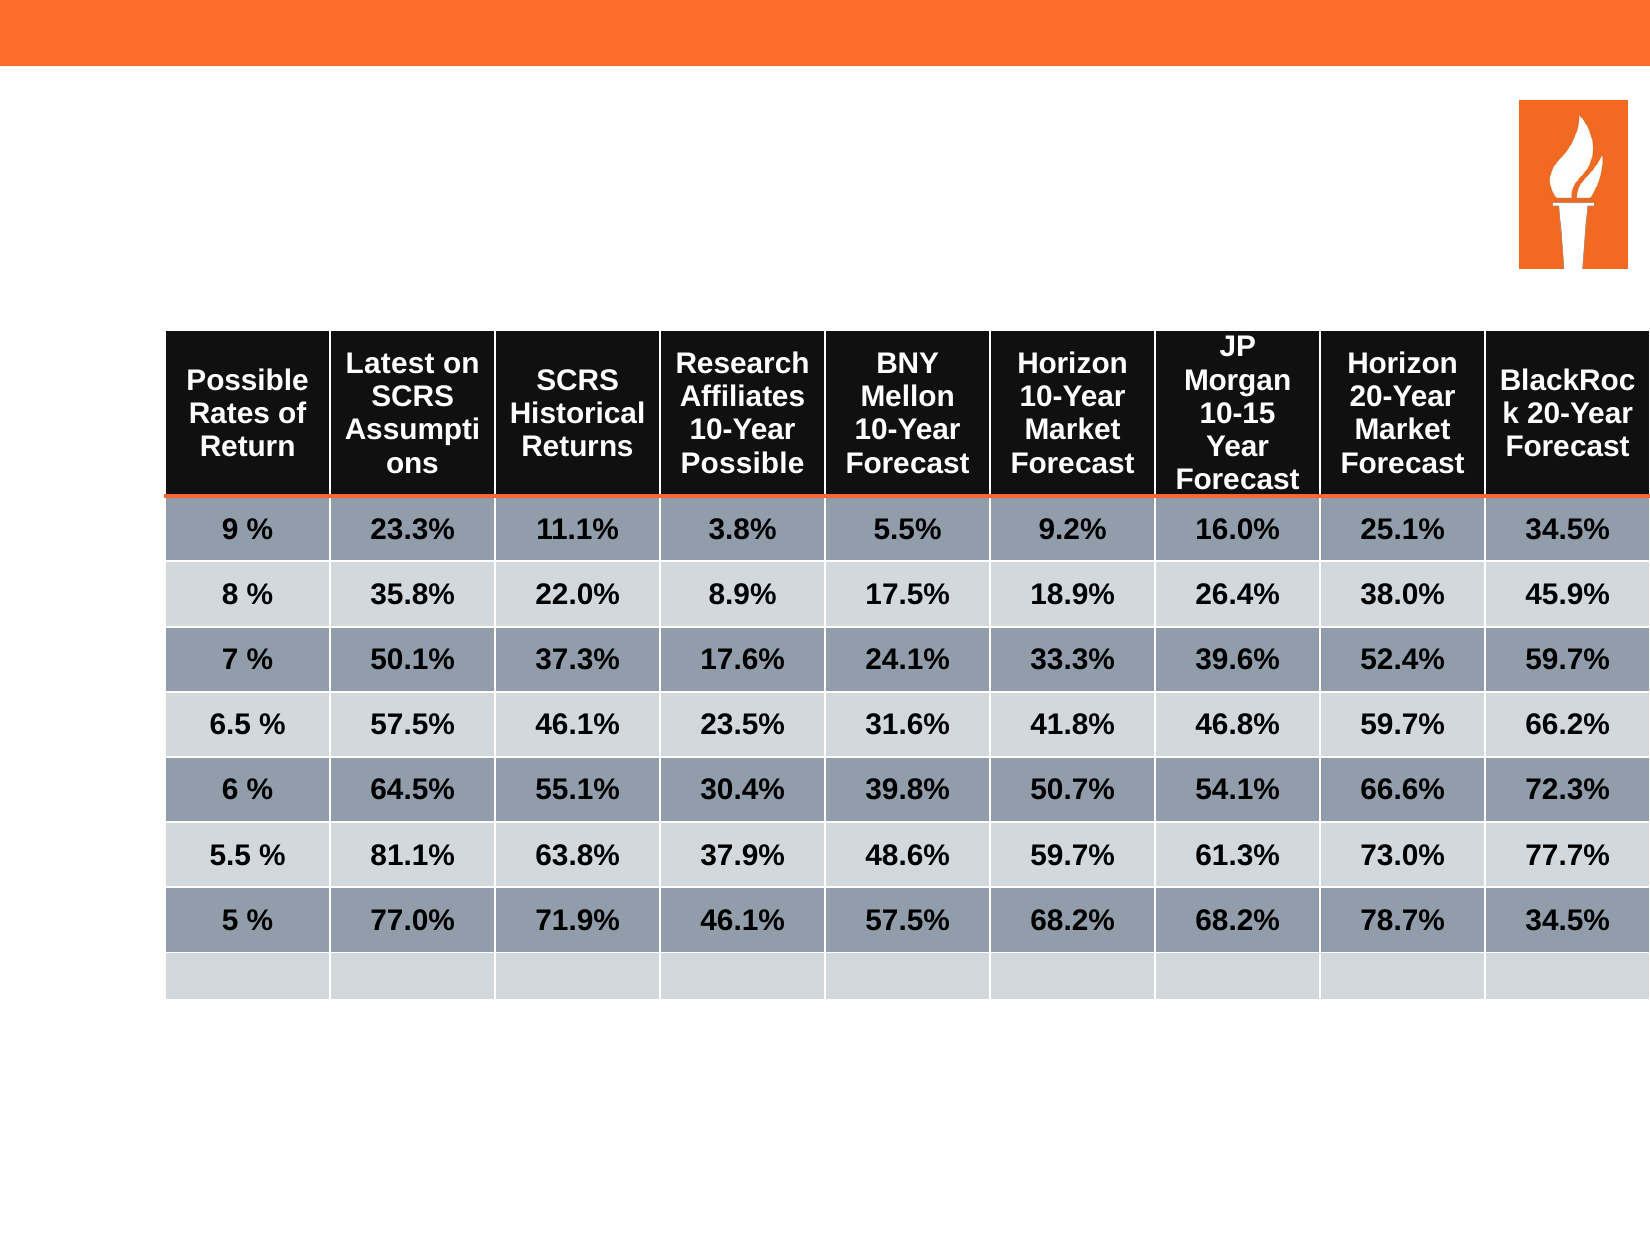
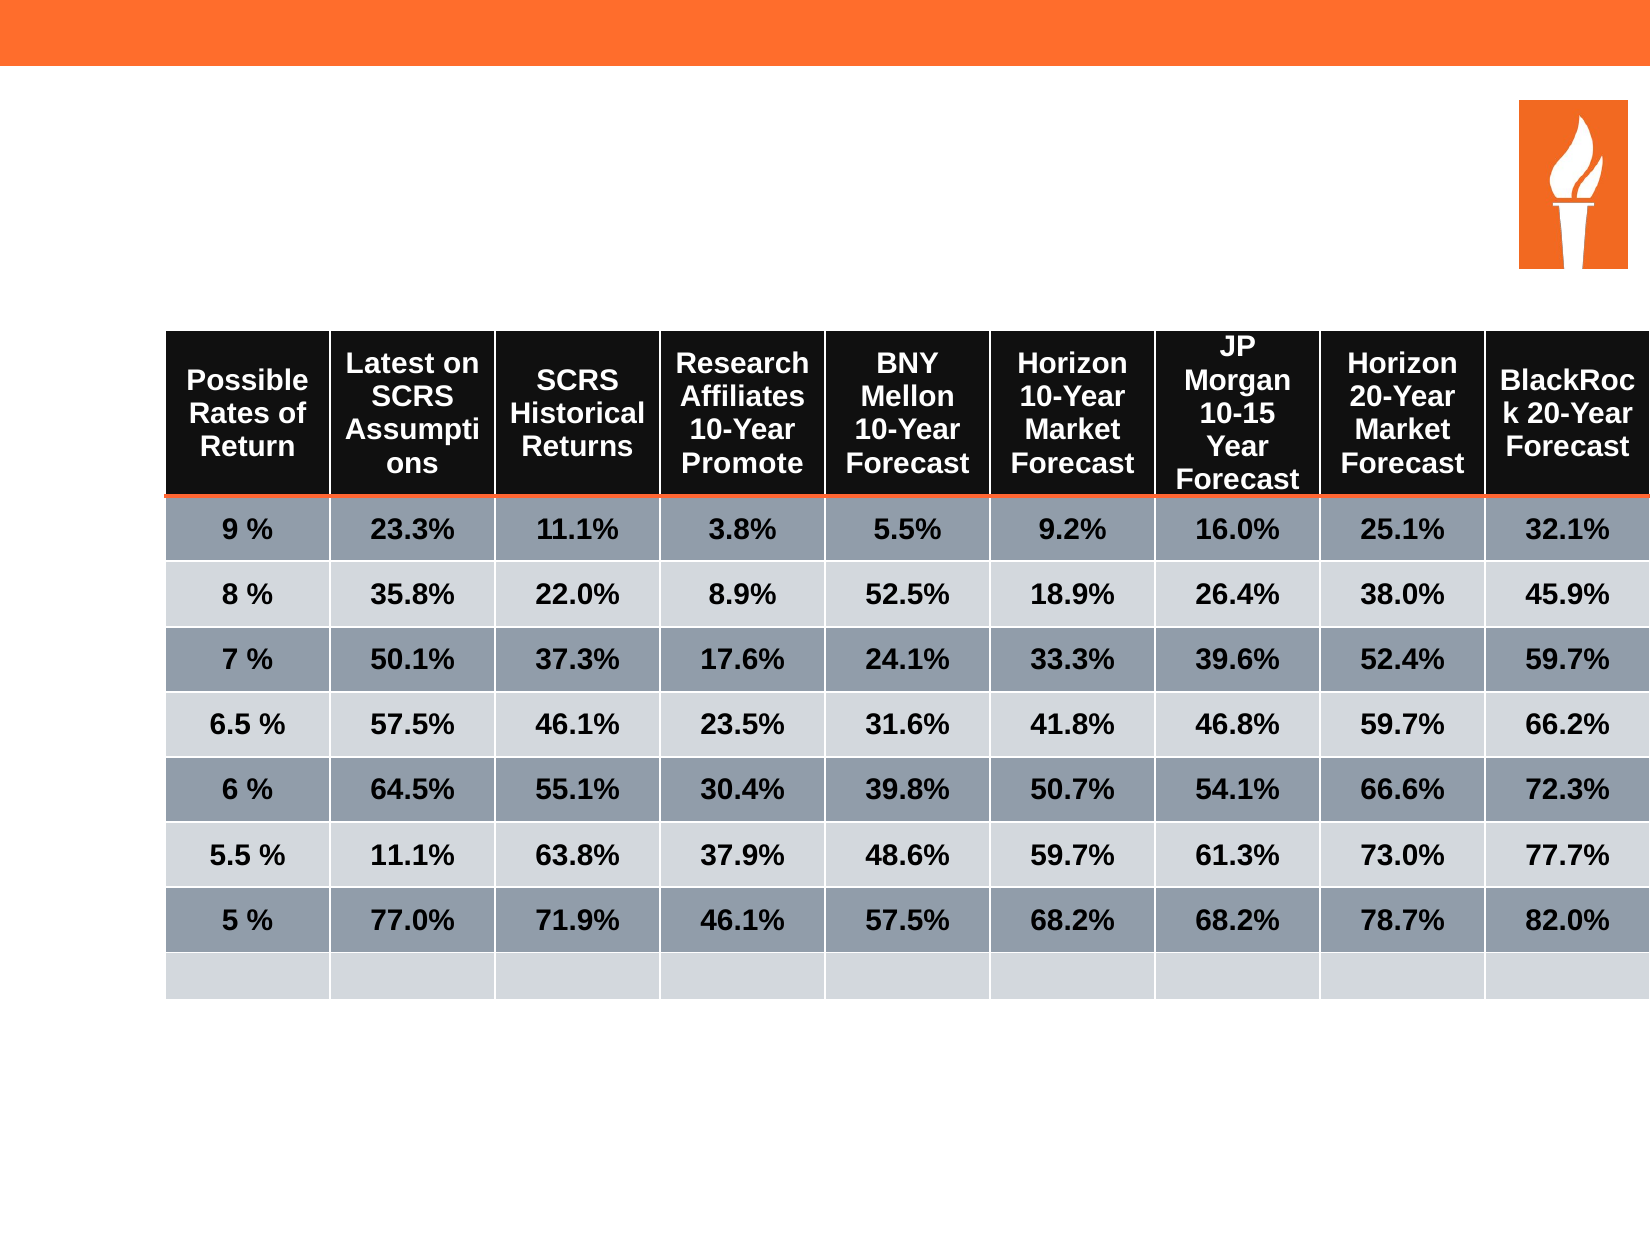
Possible: Possible -> Promote (742, 464)
25.1% 34.5%: 34.5% -> 32.1% (1568, 529)
17.5%: 17.5% -> 52.5% (908, 595)
81.1%: 81.1% -> 11.1% (413, 856)
78.7% 34.5%: 34.5% -> 82.0% (1568, 921)
